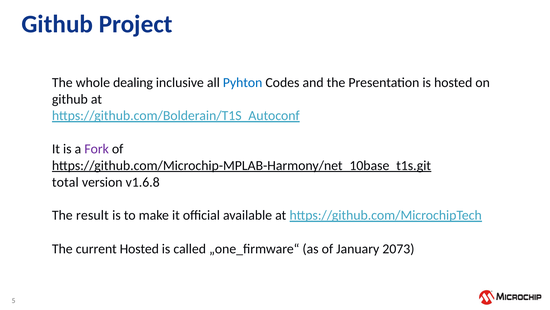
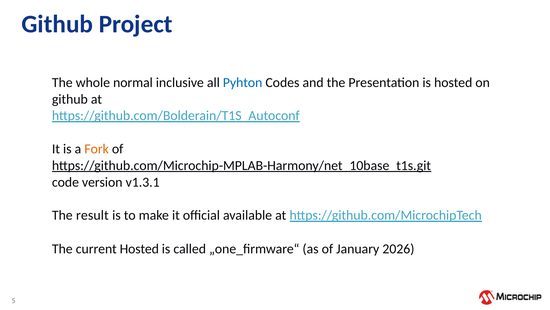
dealing: dealing -> normal (133, 82)
Fork colour: purple -> orange (97, 149)
total: total -> code (65, 182)
v1.6.8: v1.6.8 -> v1.3.1 (143, 182)
2073: 2073 -> 2026 (398, 248)
